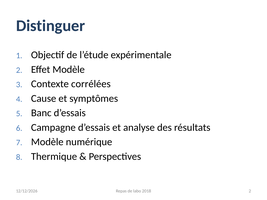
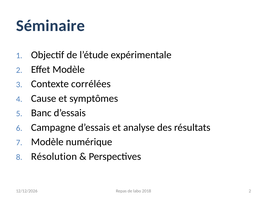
Distinguer: Distinguer -> Séminaire (50, 26)
Thermique: Thermique -> Résolution (54, 157)
